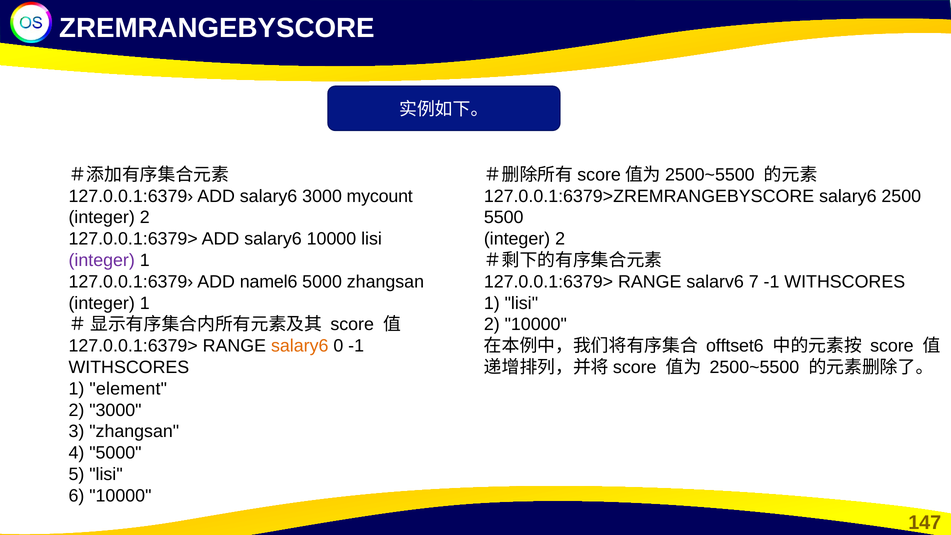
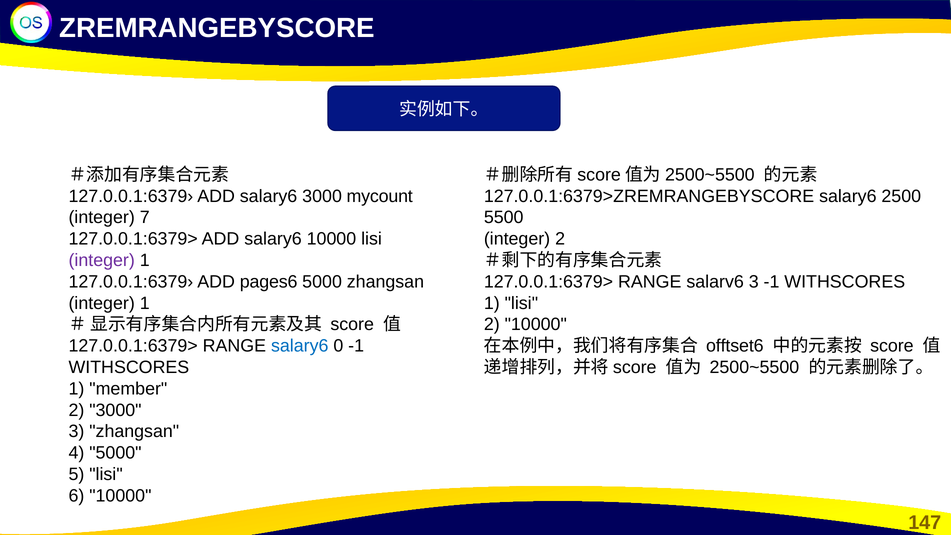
2: 2 -> 7 (145, 218)
namel6: namel6 -> pages6 (269, 282)
salarv6 7: 7 -> 3 (754, 282)
salary6 colour: orange -> blue (300, 346)
element: element -> member (128, 389)
